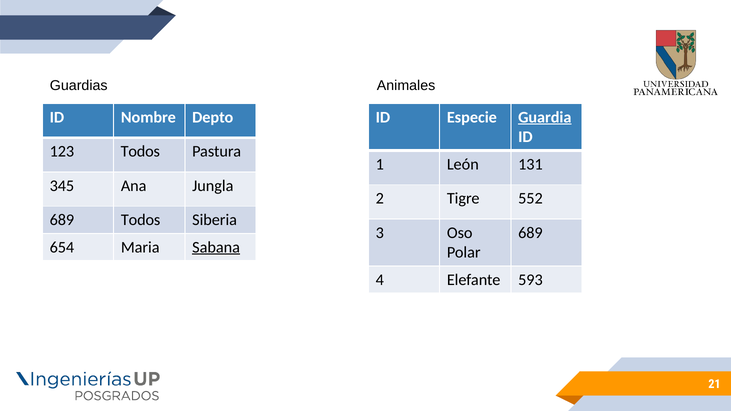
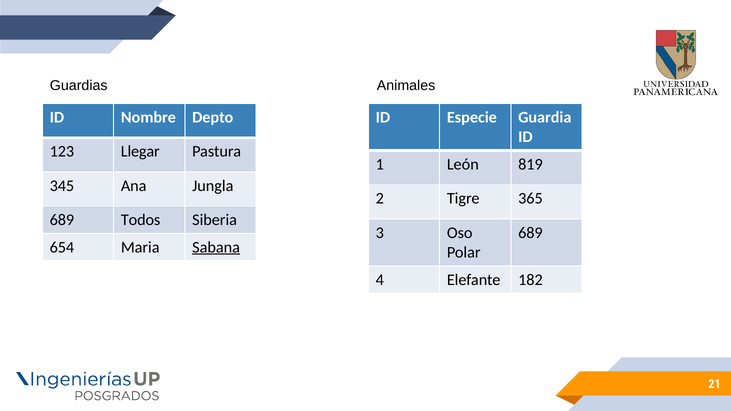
Guardia underline: present -> none (545, 117)
123 Todos: Todos -> Llegar (140, 152)
131: 131 -> 819 (530, 164)
552: 552 -> 365 (530, 199)
593: 593 -> 182 (530, 280)
